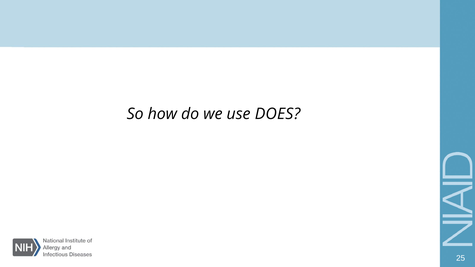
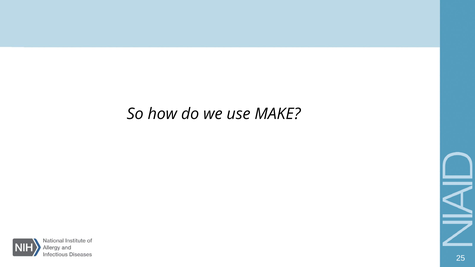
DOES: DOES -> MAKE (278, 114)
